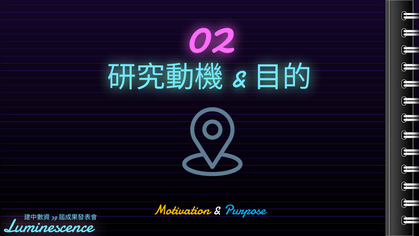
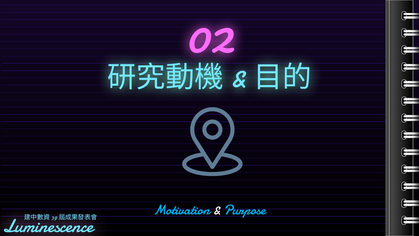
Motivation colour: yellow -> light blue (182, 209)
